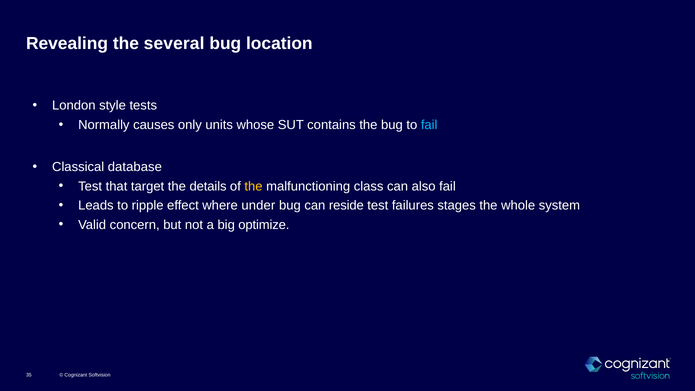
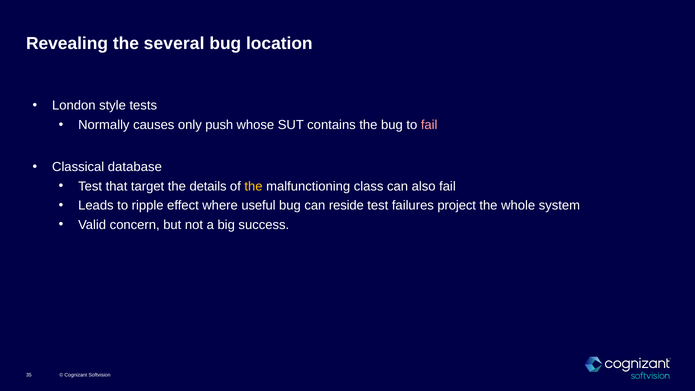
units: units -> push (219, 125)
fail colour: light blue -> pink (429, 125)
under: under -> useful (258, 206)
stages: stages -> project (457, 206)
optimize: optimize -> success (264, 225)
